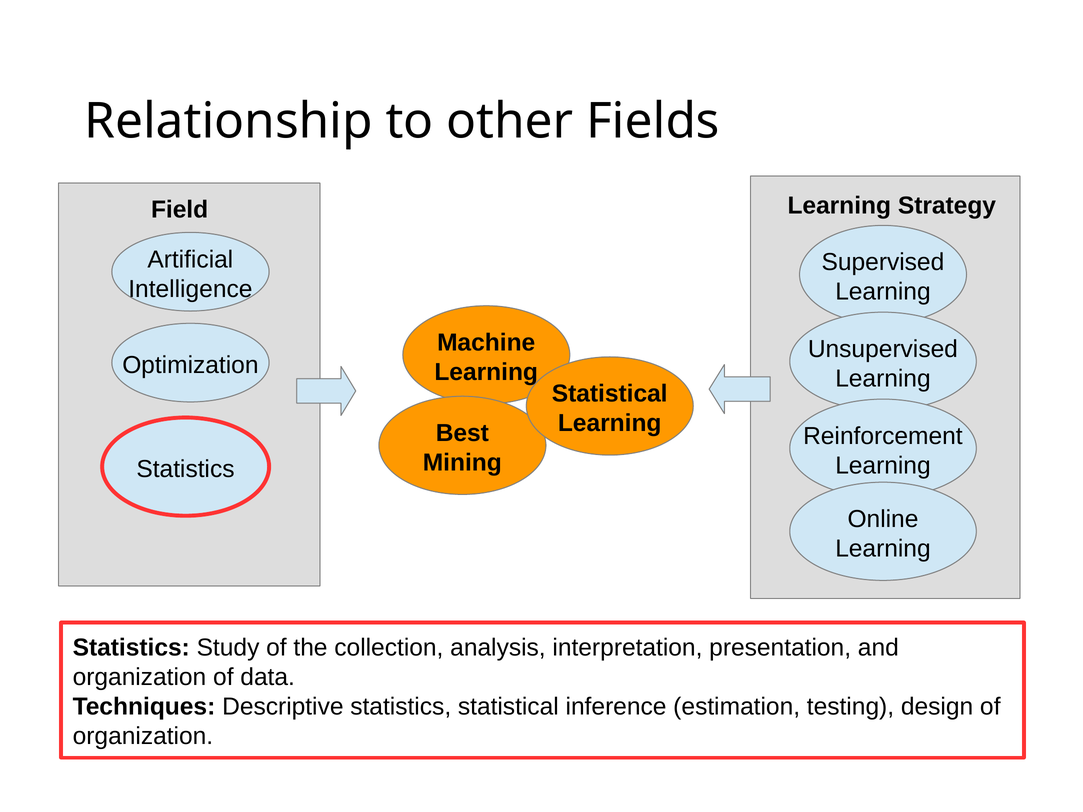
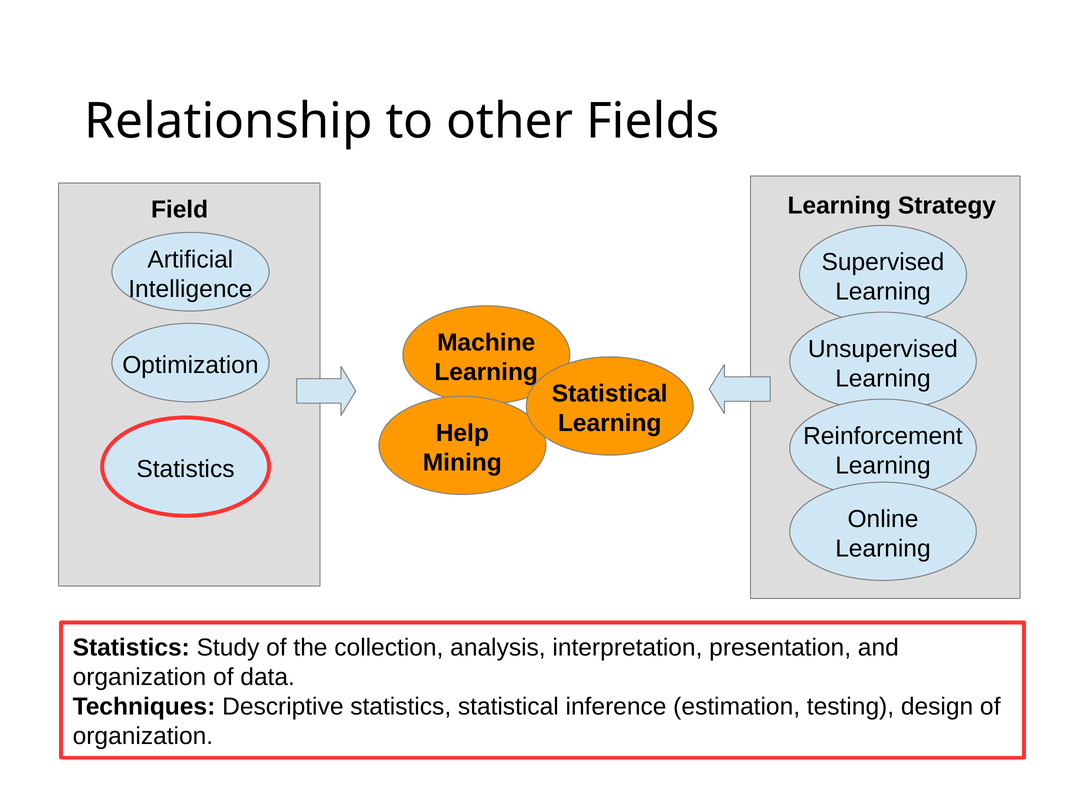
Best: Best -> Help (462, 433)
